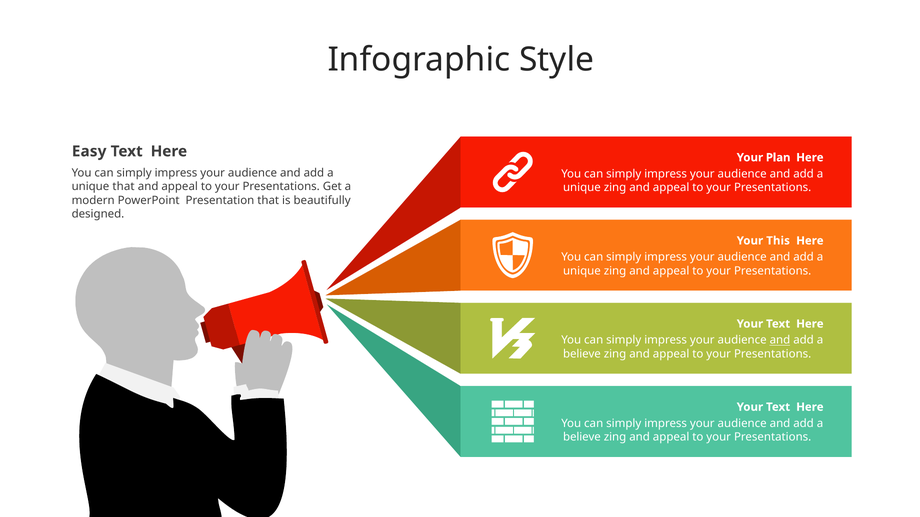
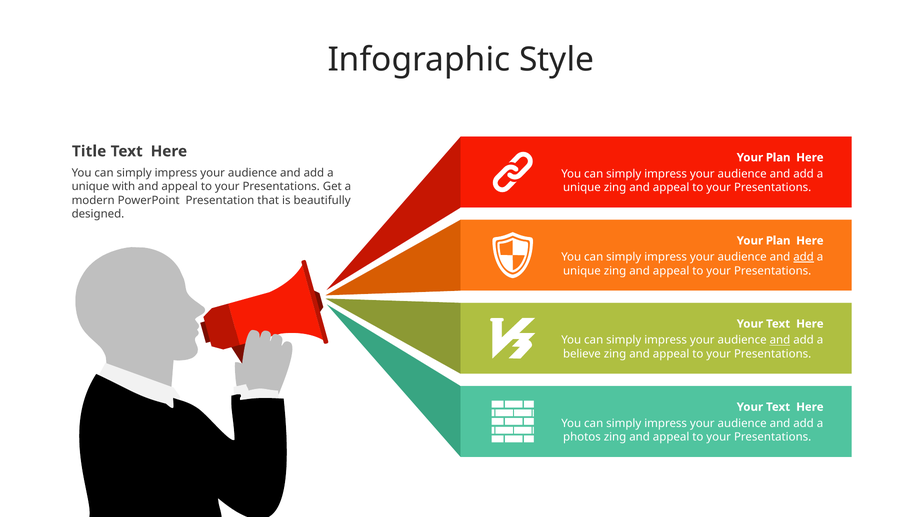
Easy: Easy -> Title (89, 151)
unique that: that -> with (124, 187)
This: This -> Plan (778, 241)
add underline: none -> present (804, 257)
believe: believe -> photos (582, 438)
